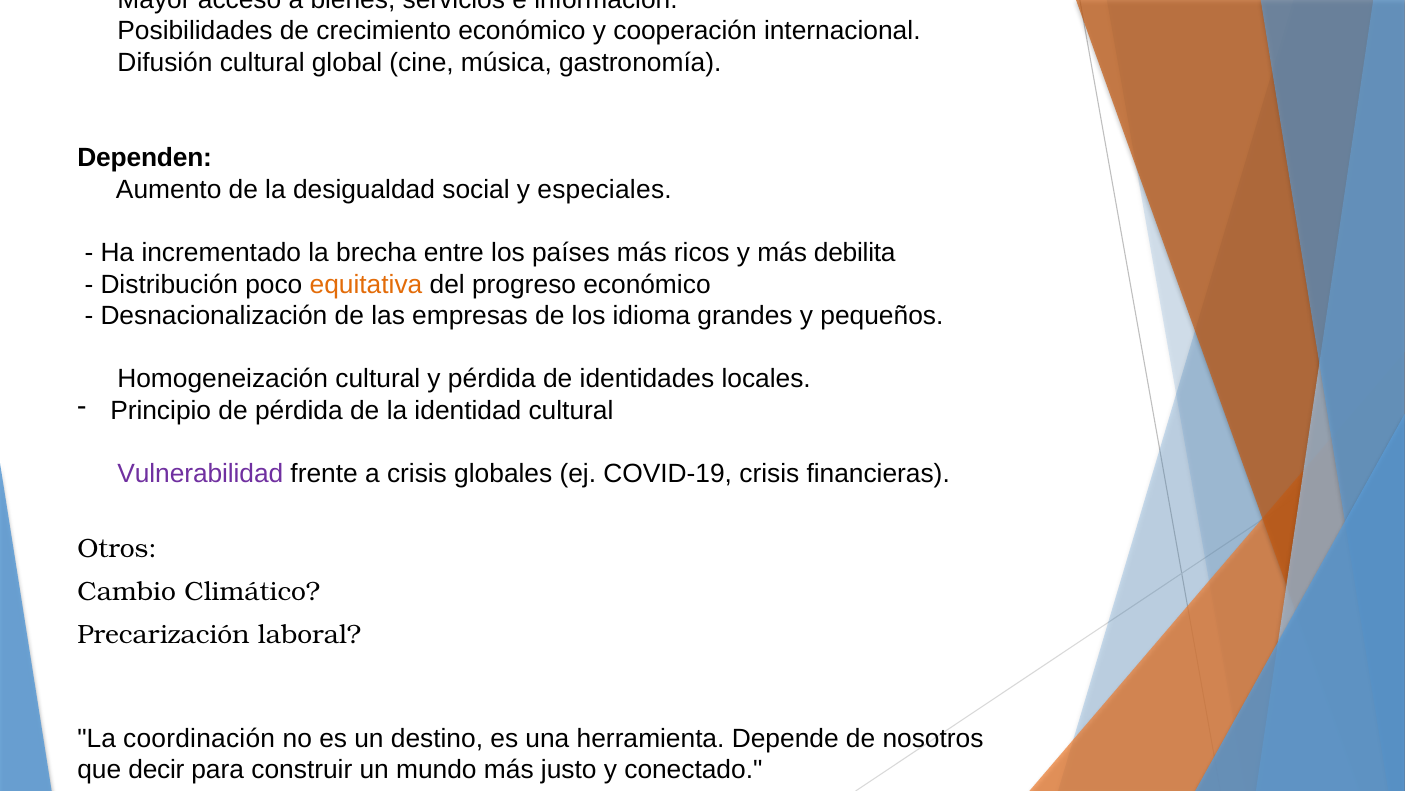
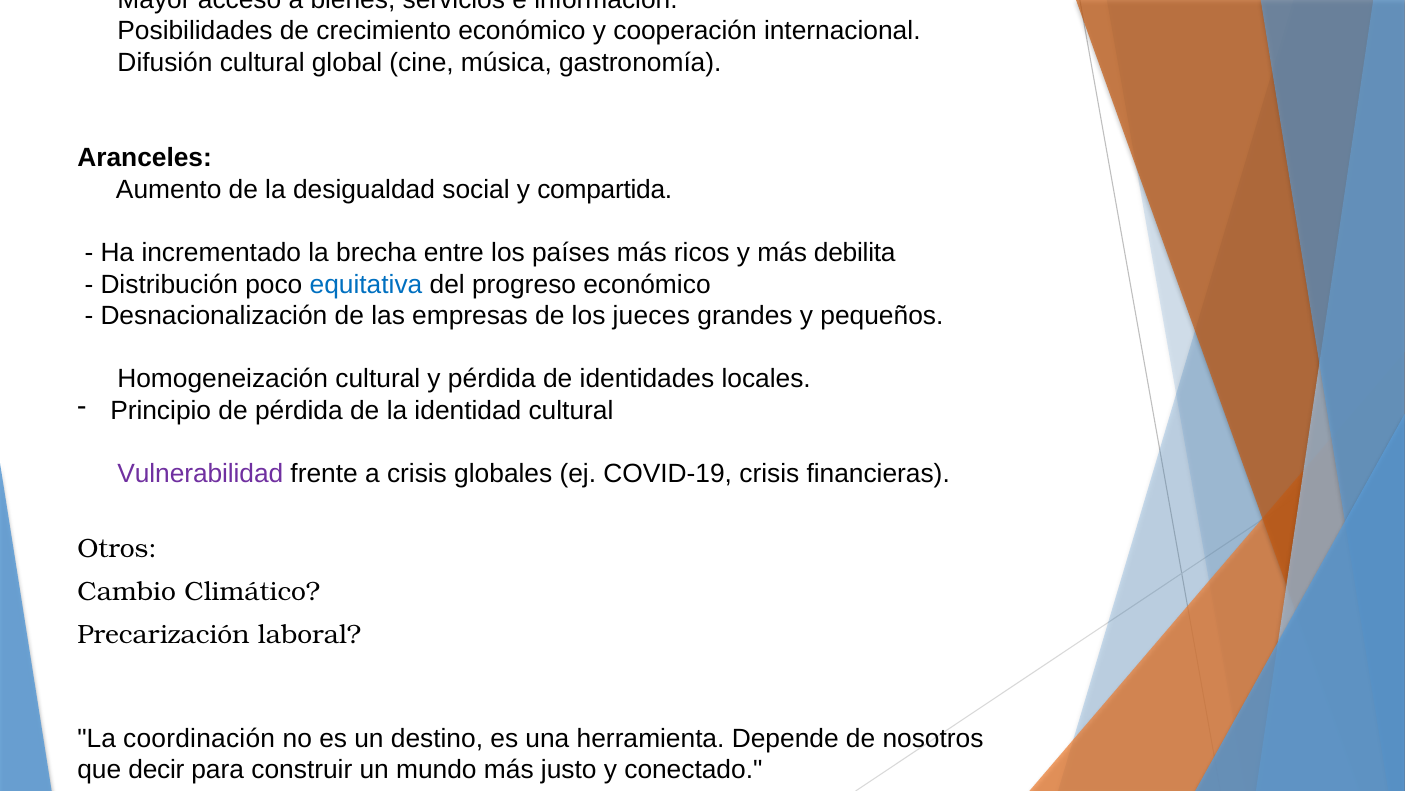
Dependen: Dependen -> Aranceles (145, 158)
especiales: especiales -> compartida (605, 189)
equitativa colour: orange -> blue (366, 284)
idioma: idioma -> jueces (651, 316)
